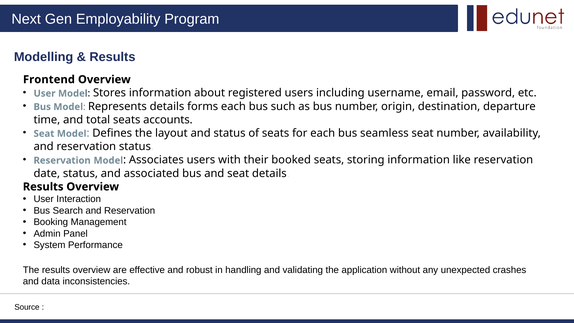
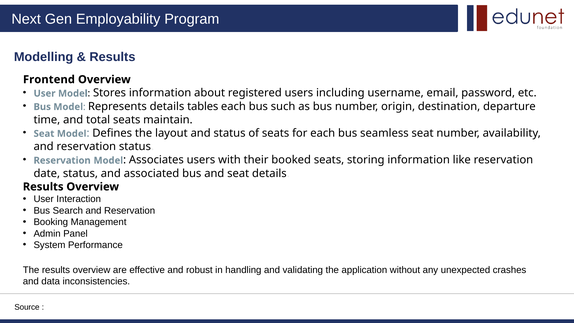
forms: forms -> tables (203, 106)
accounts: accounts -> maintain (168, 120)
